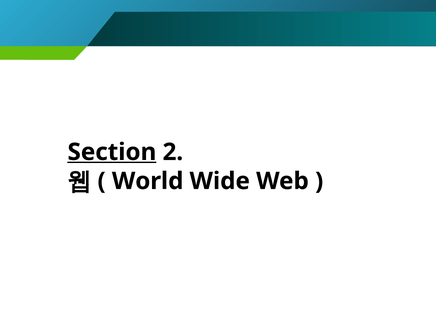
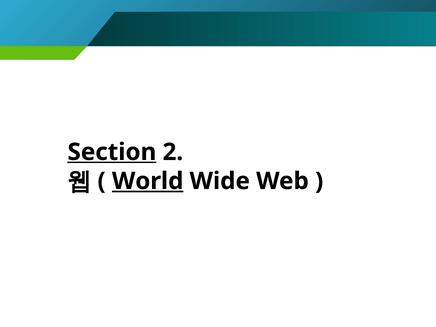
World underline: none -> present (148, 181)
